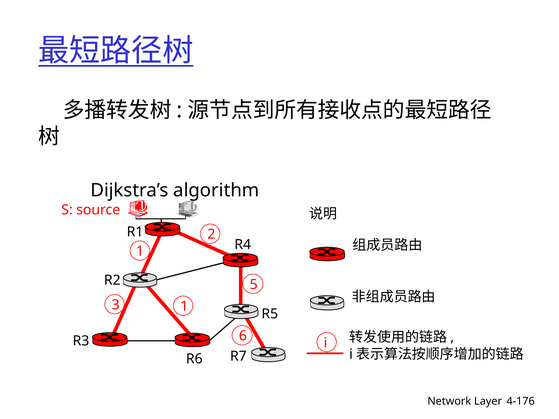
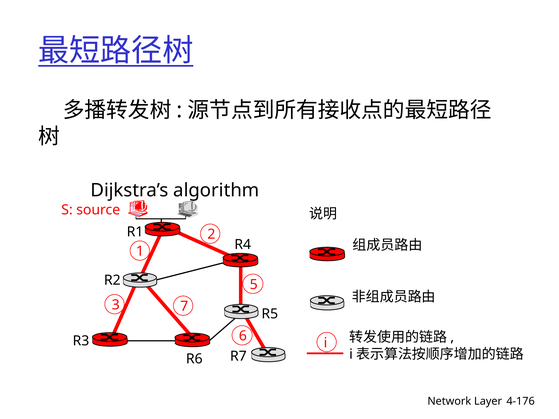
3 1: 1 -> 7 (184, 307)
